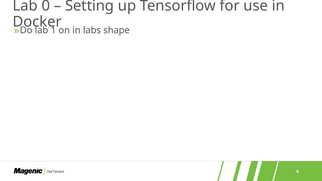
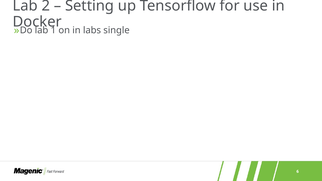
0: 0 -> 2 (46, 6)
shape: shape -> single (116, 30)
